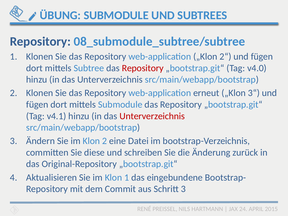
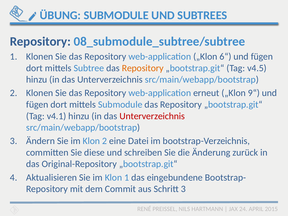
2“: 2“ -> 6“ (225, 57)
Repository colour: red -> orange (143, 68)
v4.0: v4.0 -> v4.5 (257, 68)
3“: 3“ -> 9“ (254, 93)
